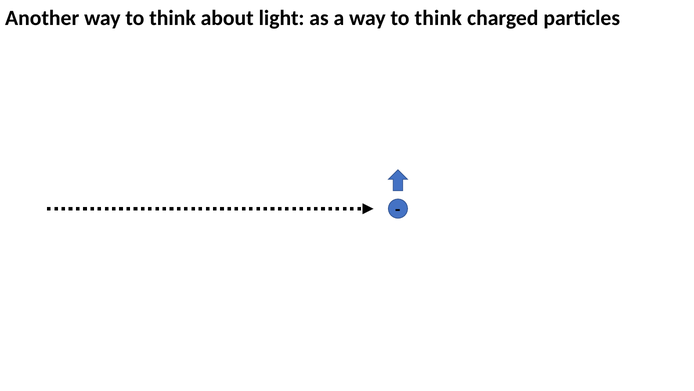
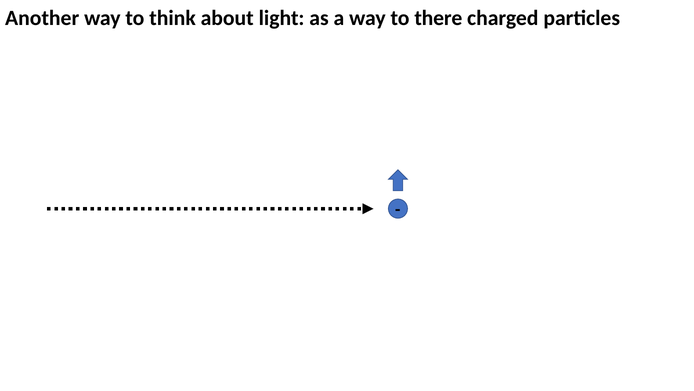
a way to think: think -> there (438, 18)
